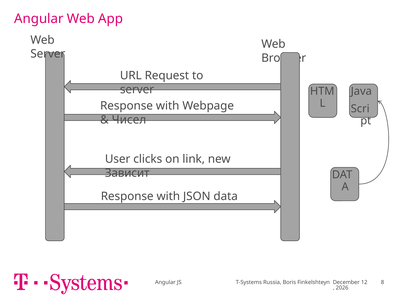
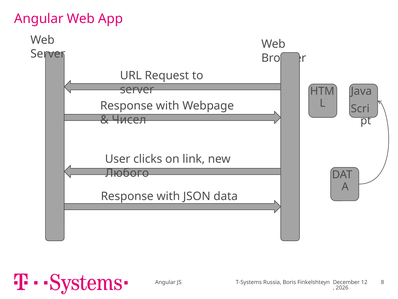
Зависит: Зависит -> Любого (127, 173)
